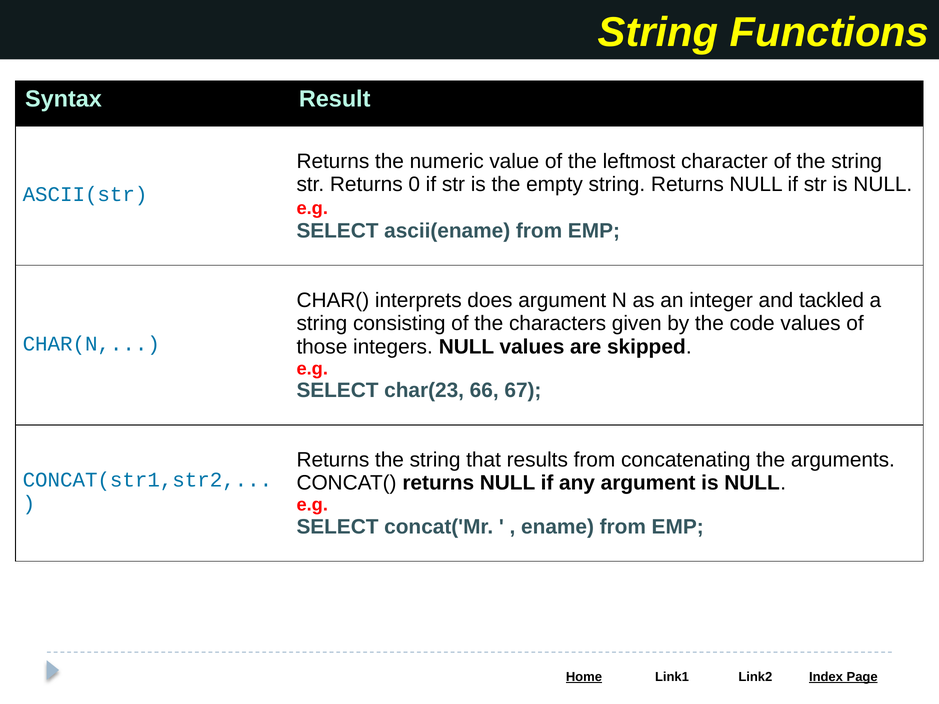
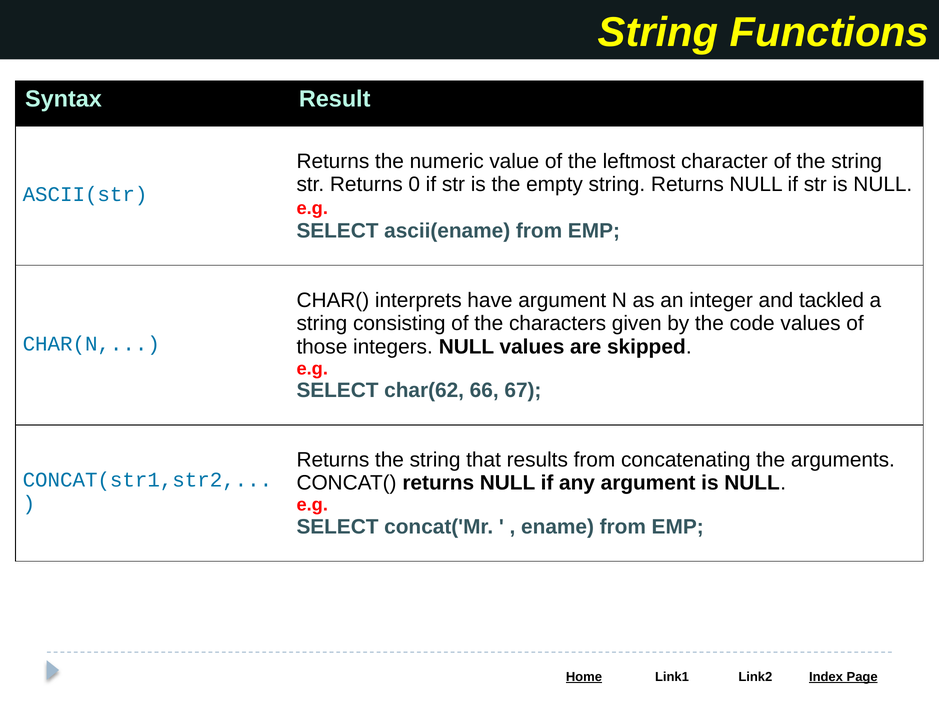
does: does -> have (490, 300)
char(23: char(23 -> char(62 (424, 390)
